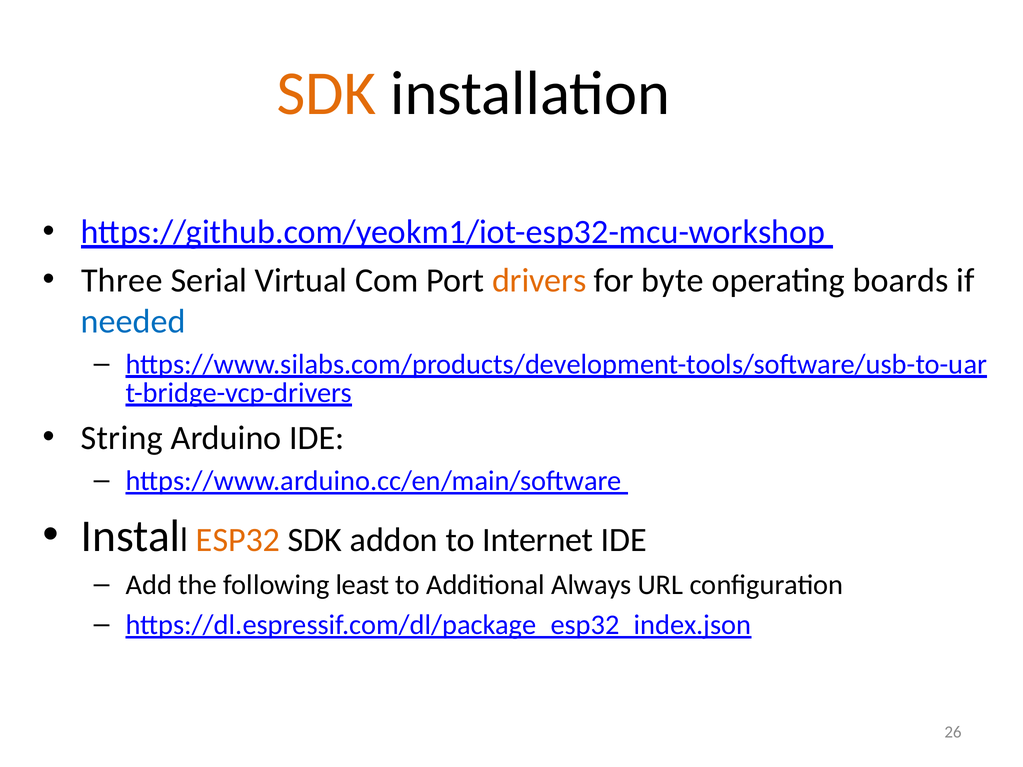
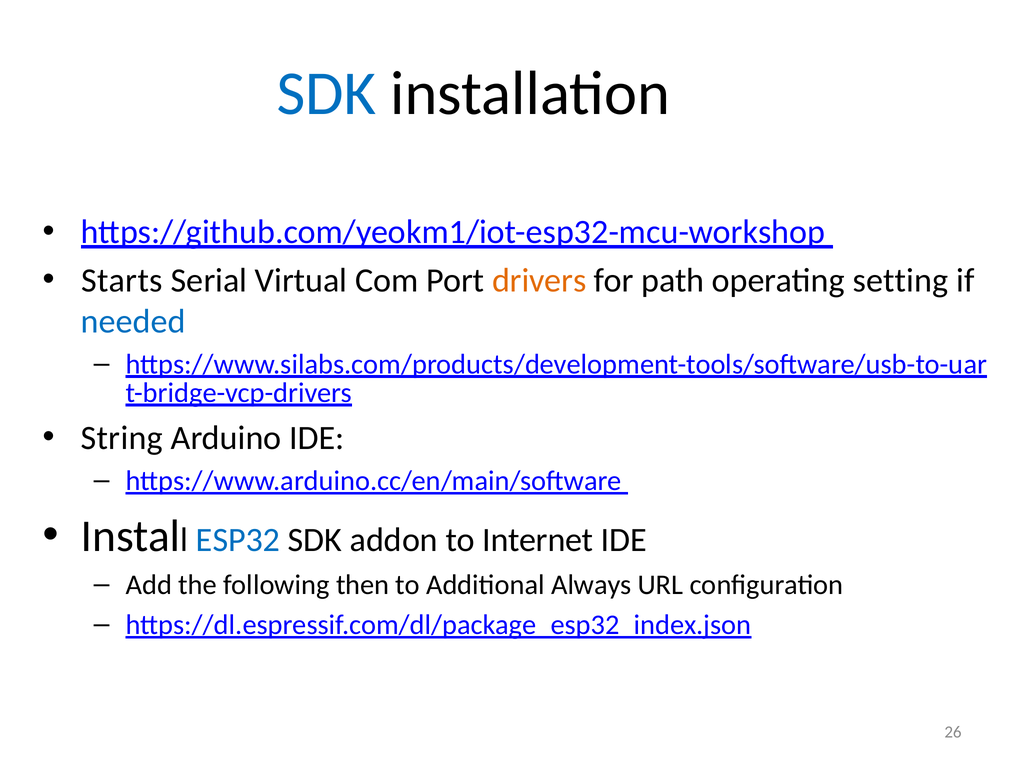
SDK colour: orange -> blue (326, 94)
Three: Three -> Starts (122, 281)
byte: byte -> path (673, 281)
boards: boards -> setting (900, 281)
ESP32 colour: orange -> blue (238, 540)
least: least -> then (363, 585)
